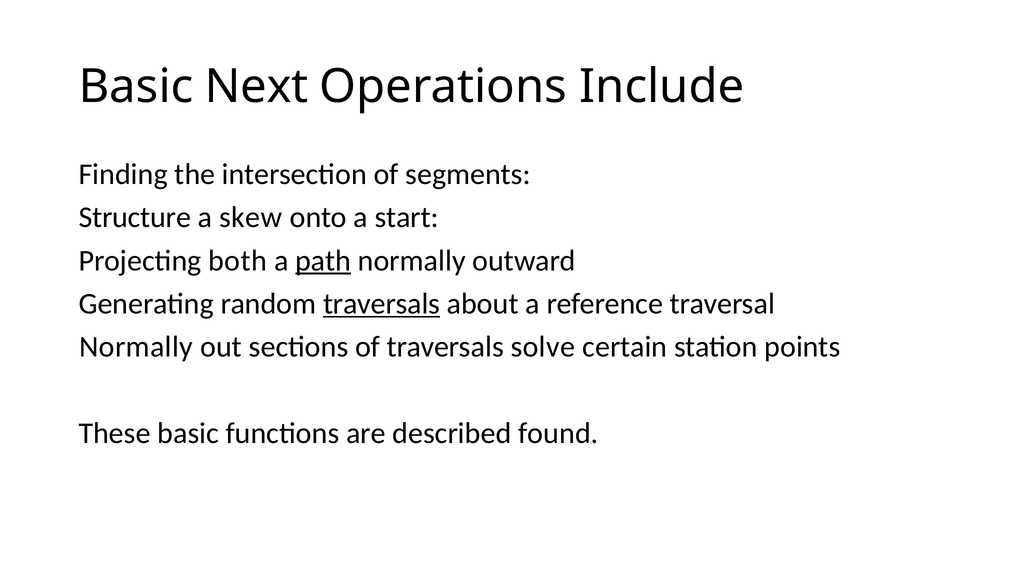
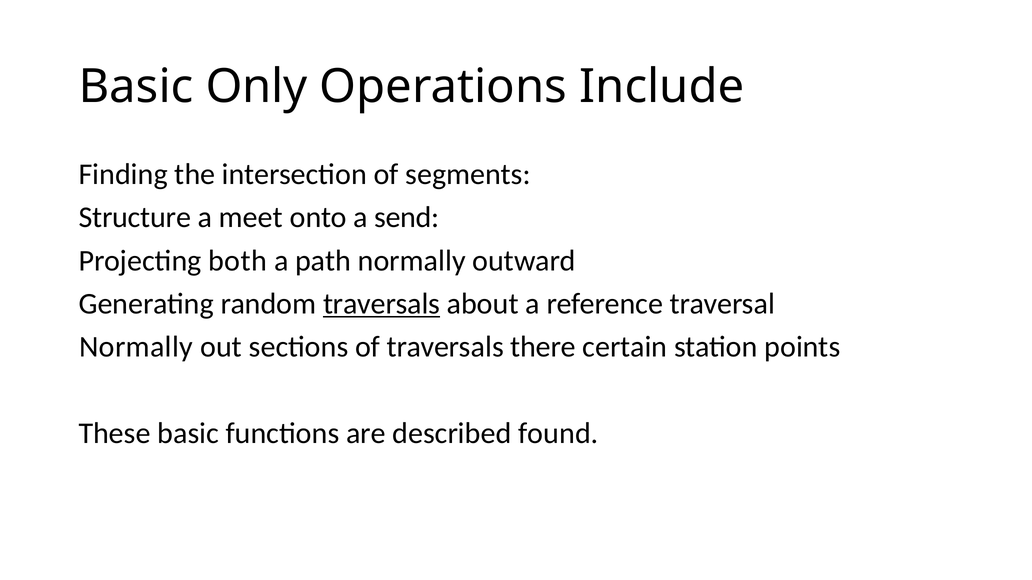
Next: Next -> Only (257, 87)
skew: skew -> meet (251, 218)
start: start -> send (407, 218)
path underline: present -> none (323, 261)
solve: solve -> there (543, 347)
